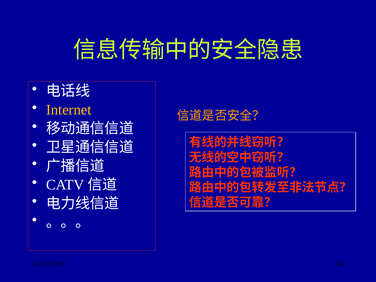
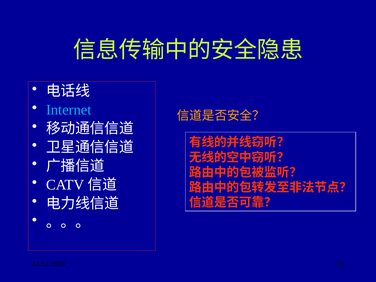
Internet colour: yellow -> light blue (69, 110)
